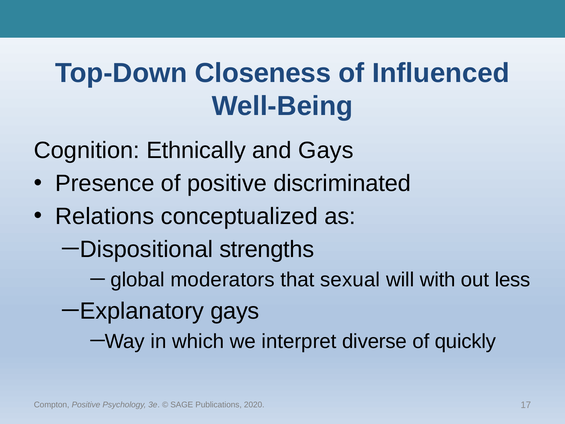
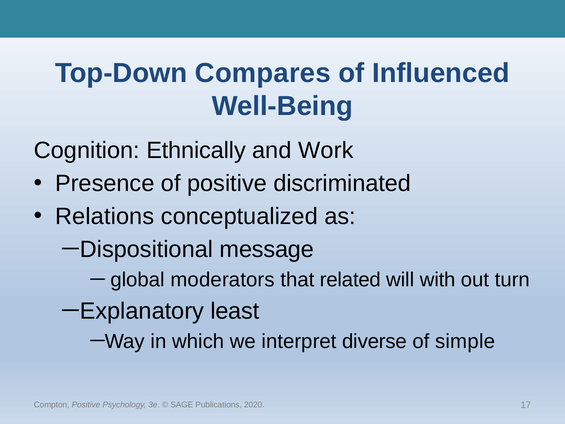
Closeness: Closeness -> Compares (263, 73)
and Gays: Gays -> Work (326, 150)
strengths: strengths -> message (267, 249)
sexual: sexual -> related (350, 280)
less: less -> turn (512, 280)
gays: gays -> least (235, 311)
quickly: quickly -> simple (465, 341)
